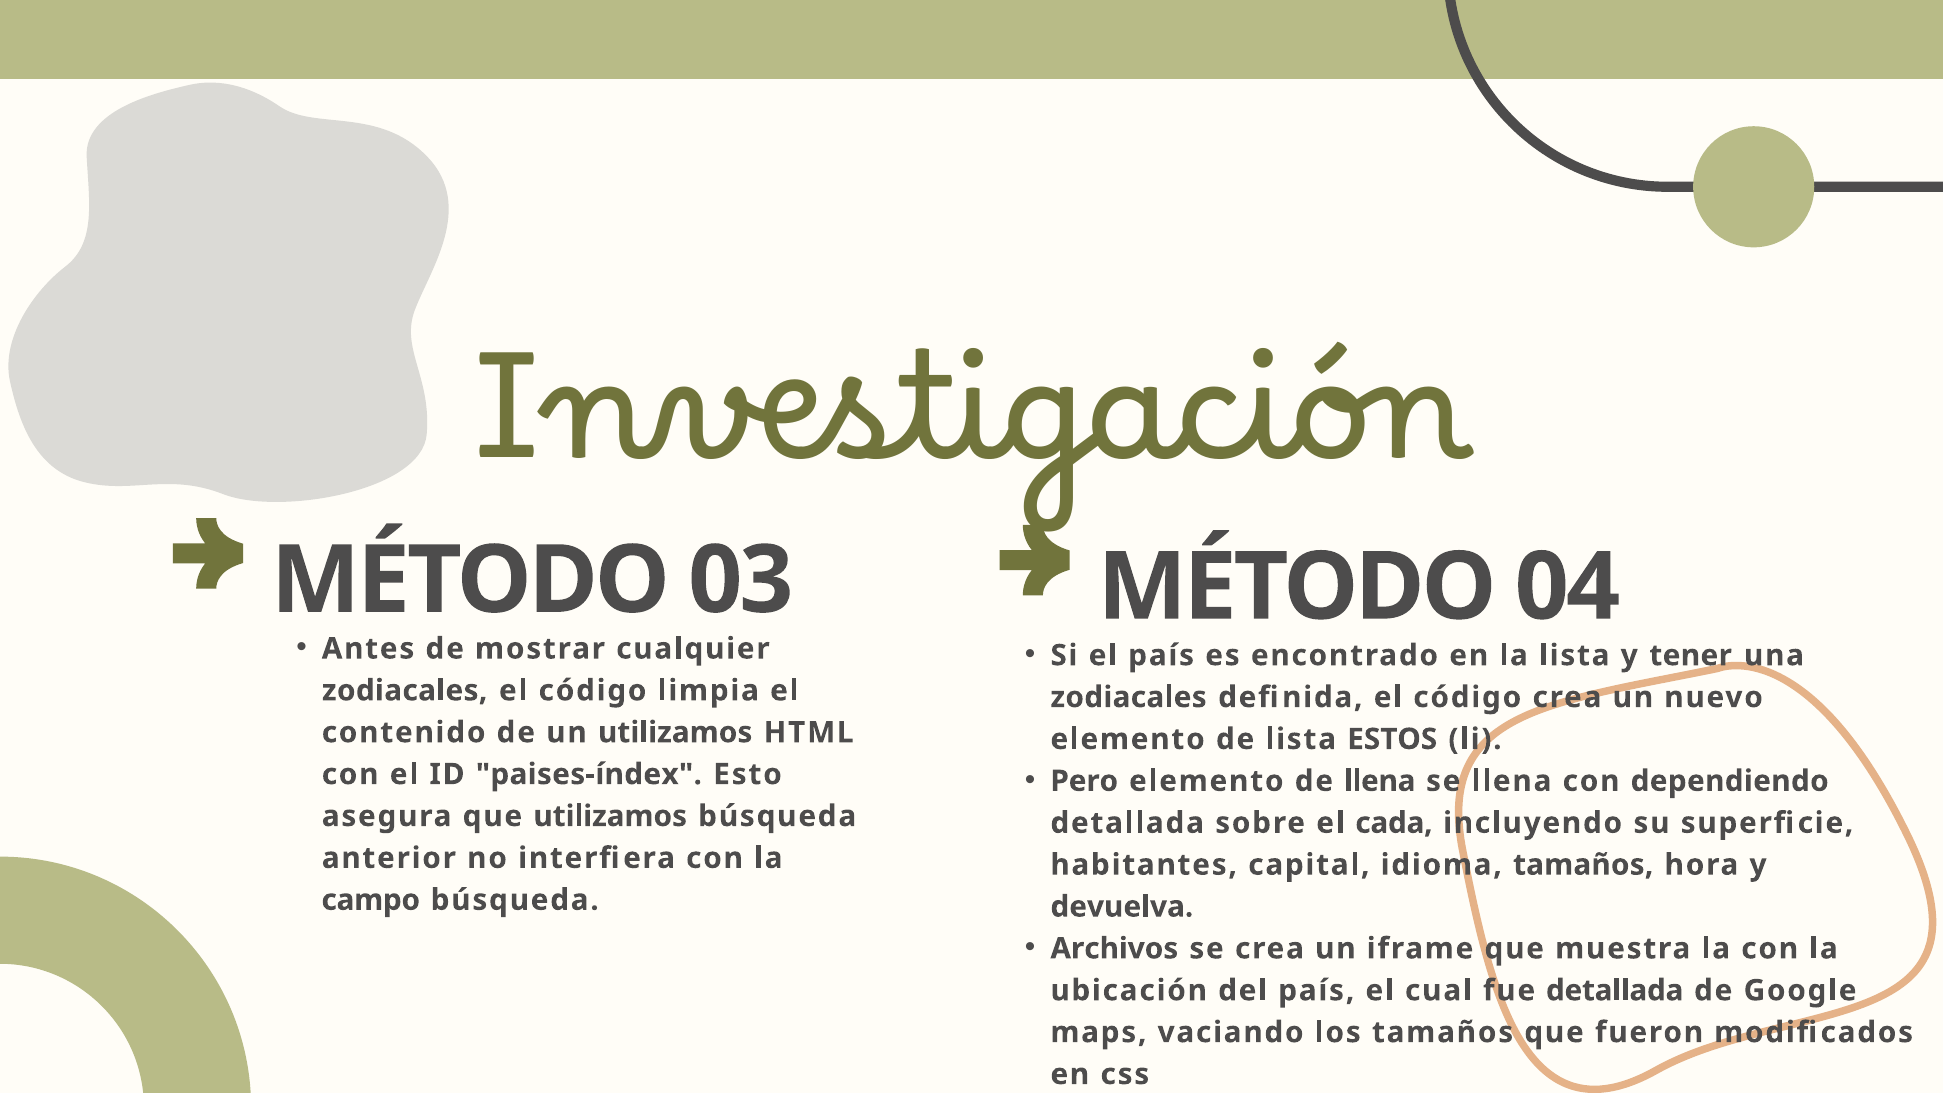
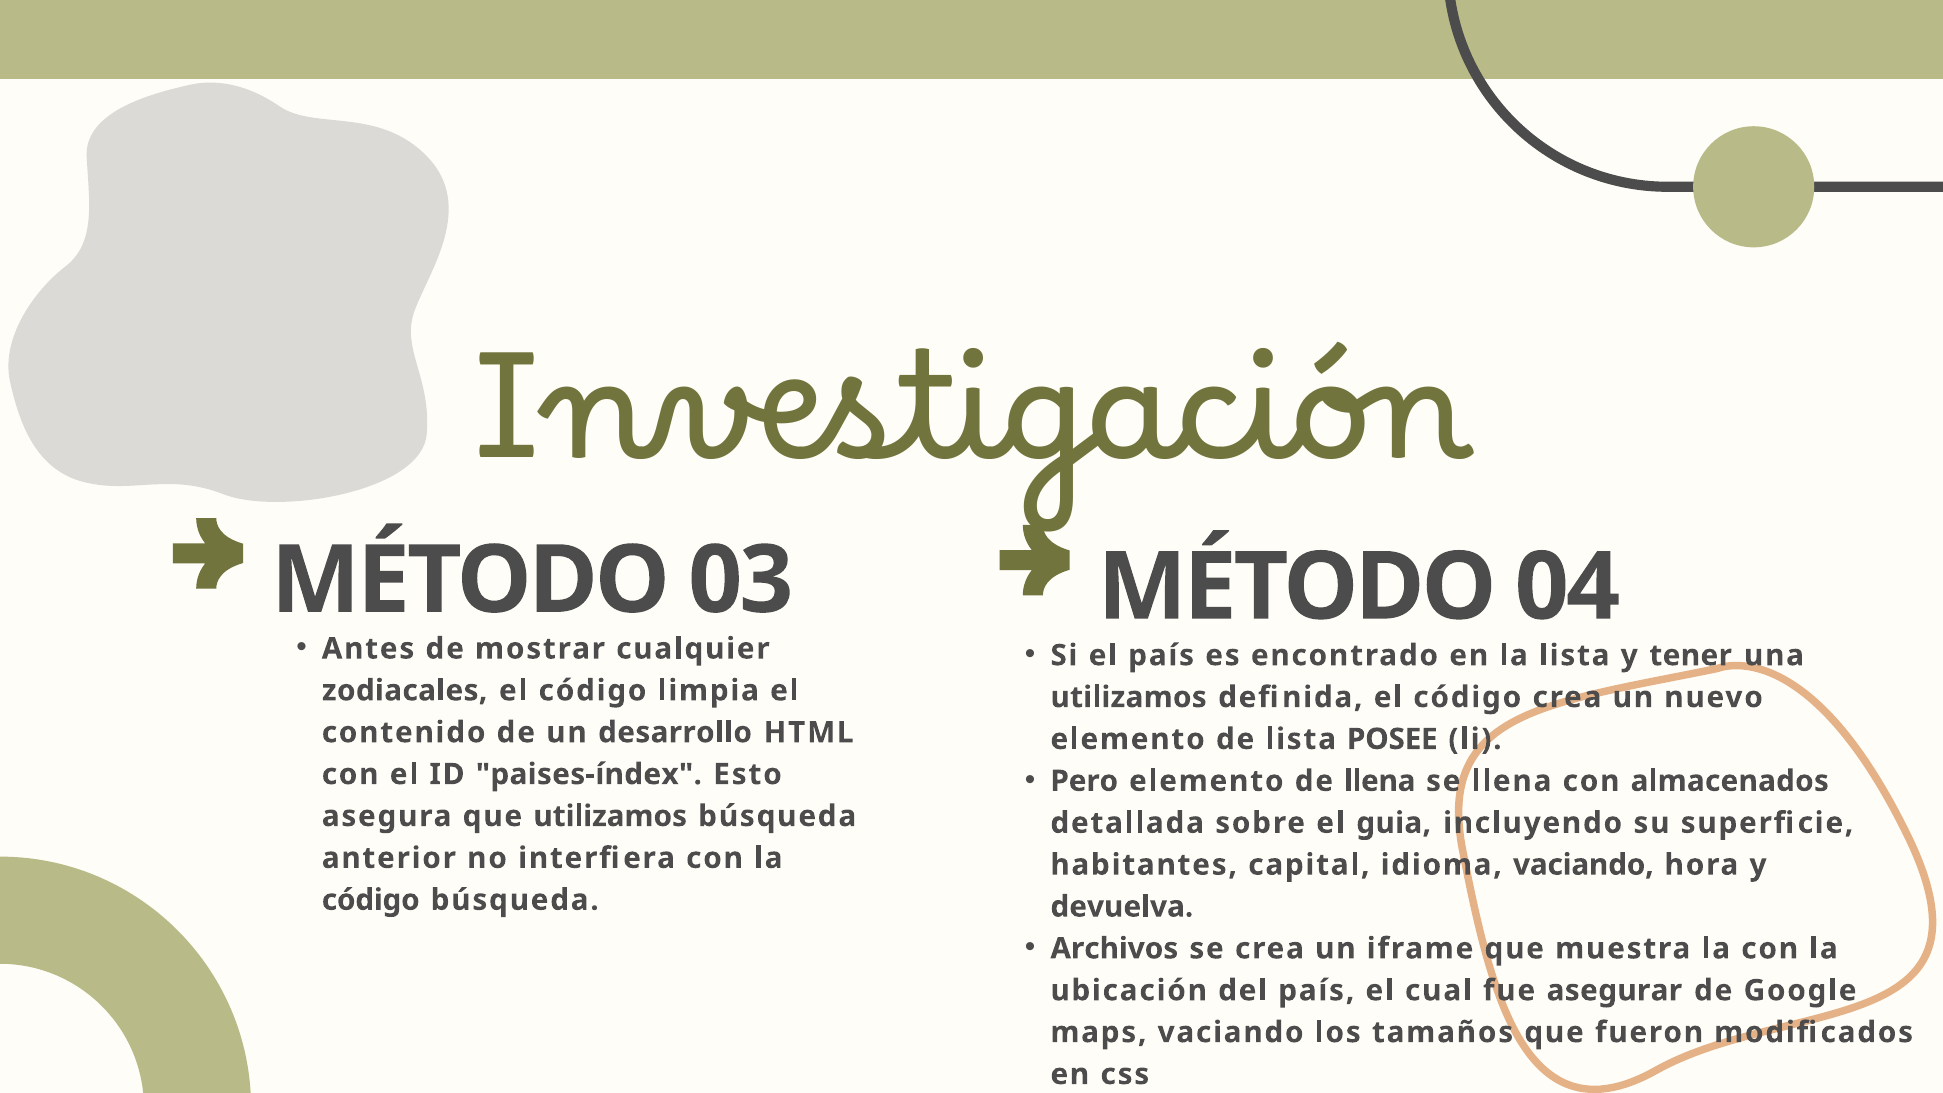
zodiacales: zodiacales -> utilizamos (1129, 697)
un utilizamos: utilizamos -> desarrollo (675, 732)
ESTOS: ESTOS -> POSEE (1392, 739)
dependiendo: dependiendo -> almacenados (1730, 781)
cada: cada -> guia (1394, 823)
idioma tamaños: tamaños -> vaciando (1583, 865)
campo: campo -> código (371, 900)
fue detallada: detallada -> asegurar (1614, 990)
